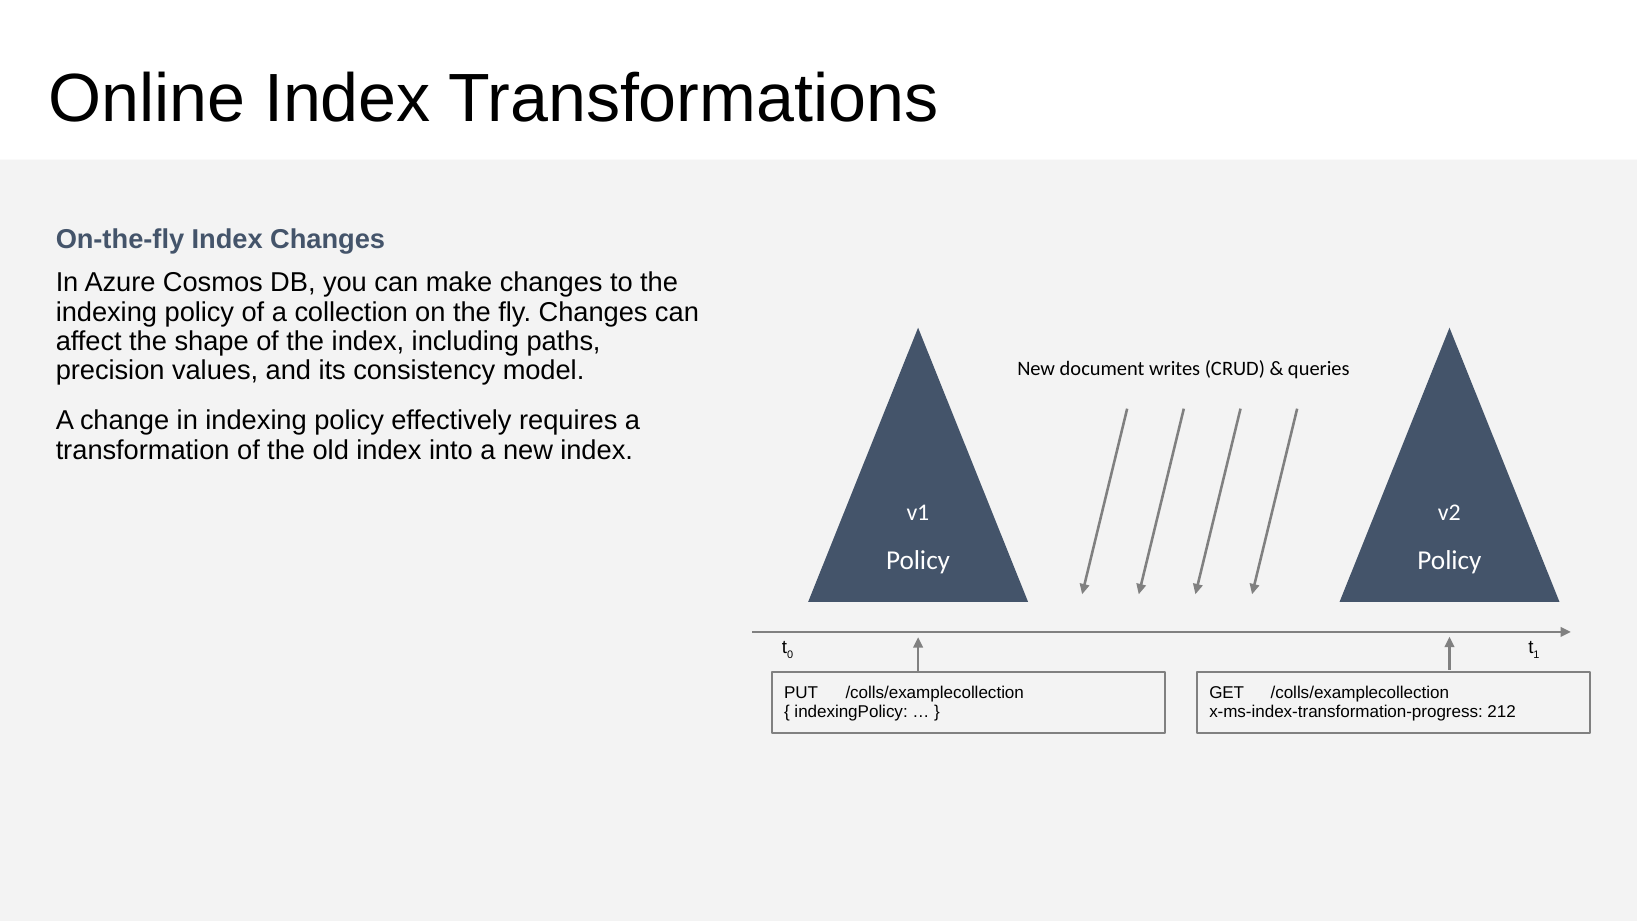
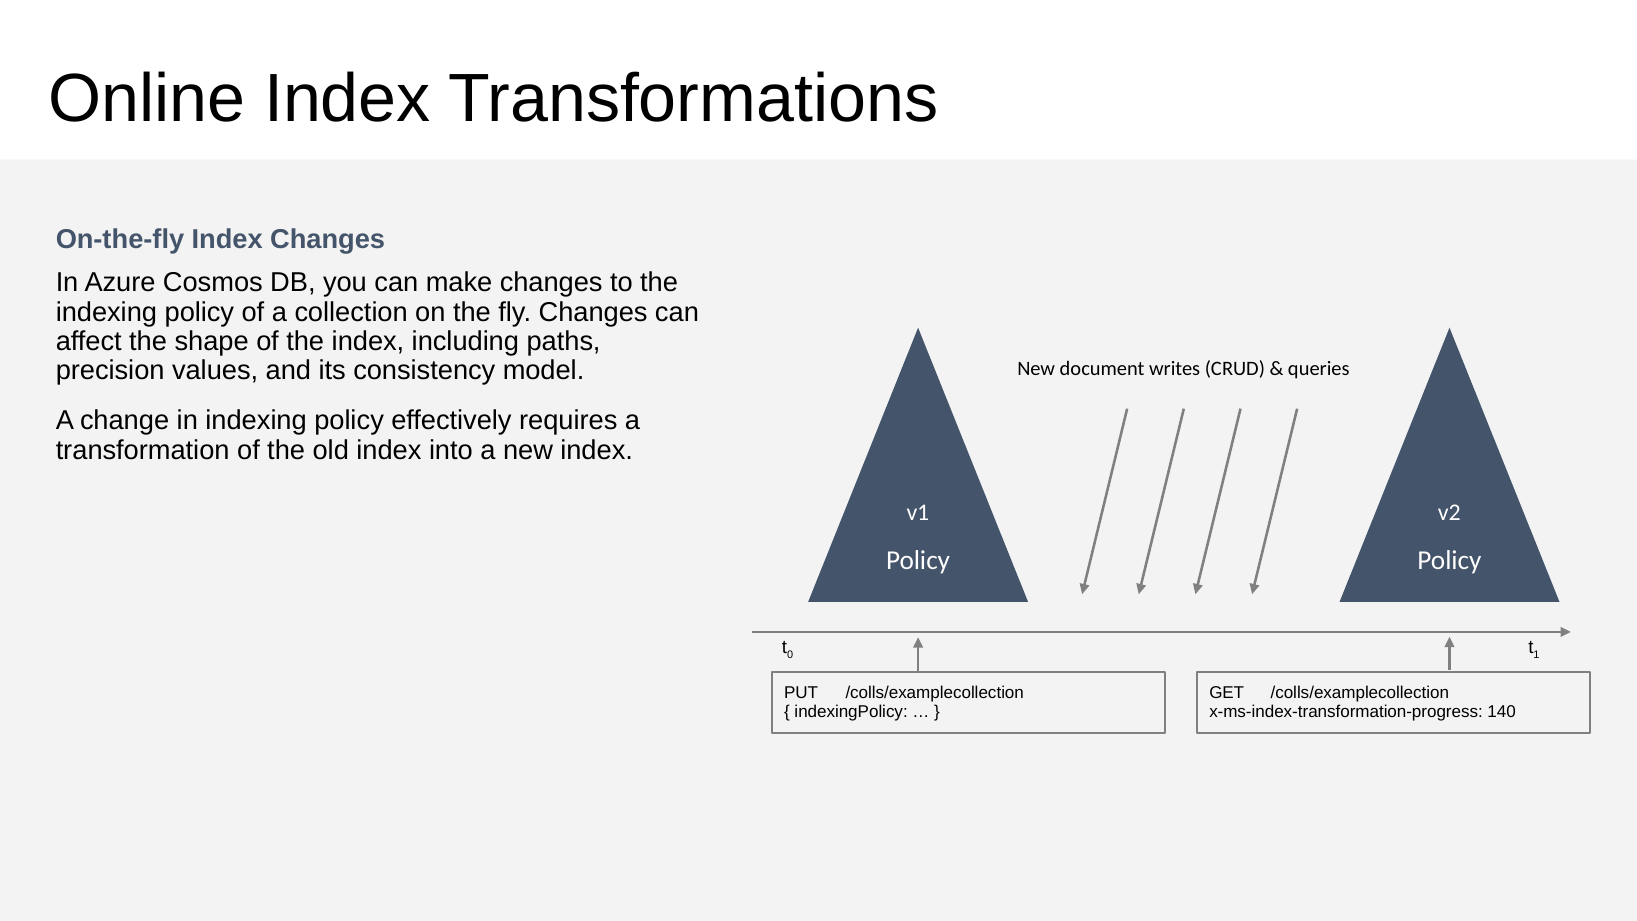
212: 212 -> 140 (1502, 712)
